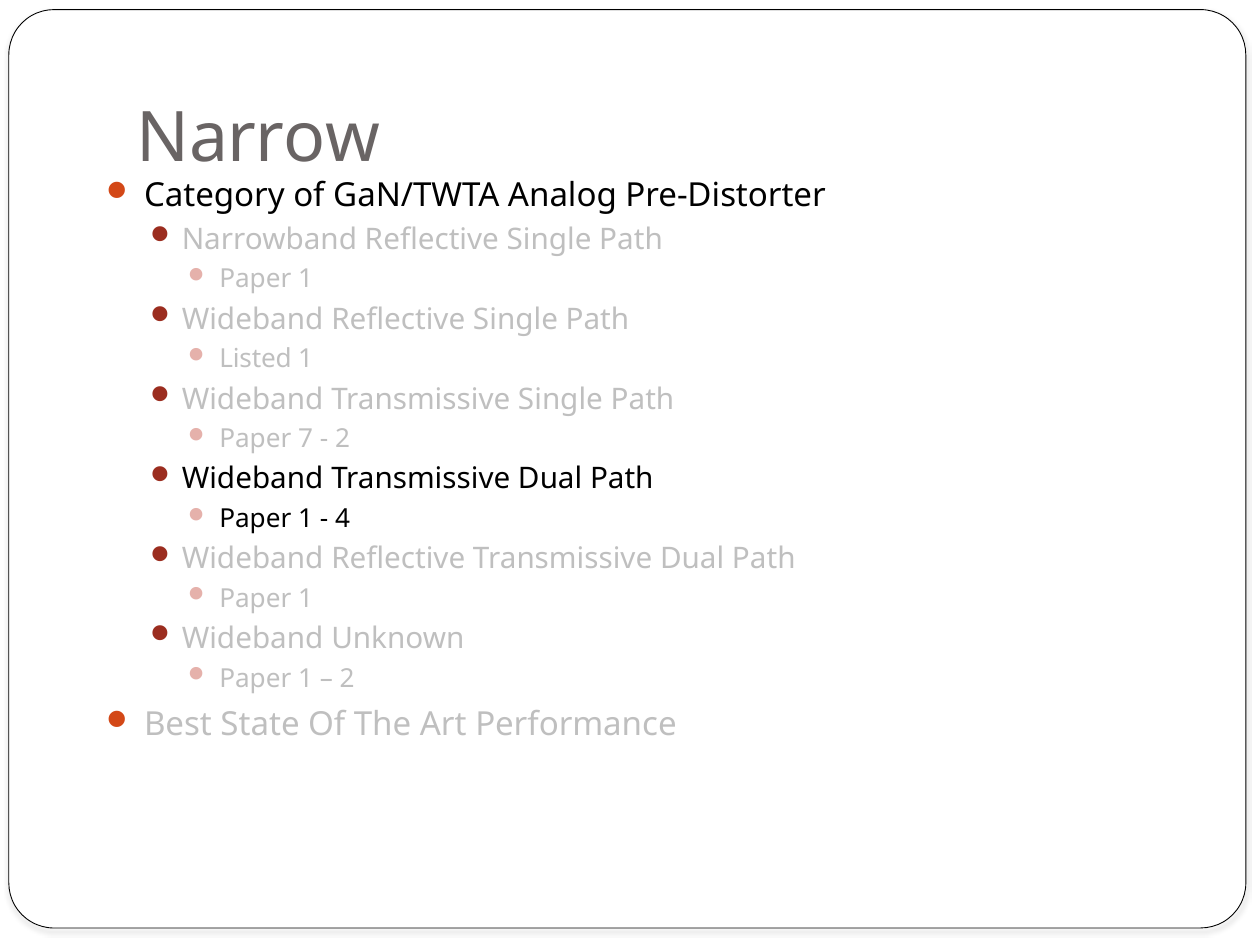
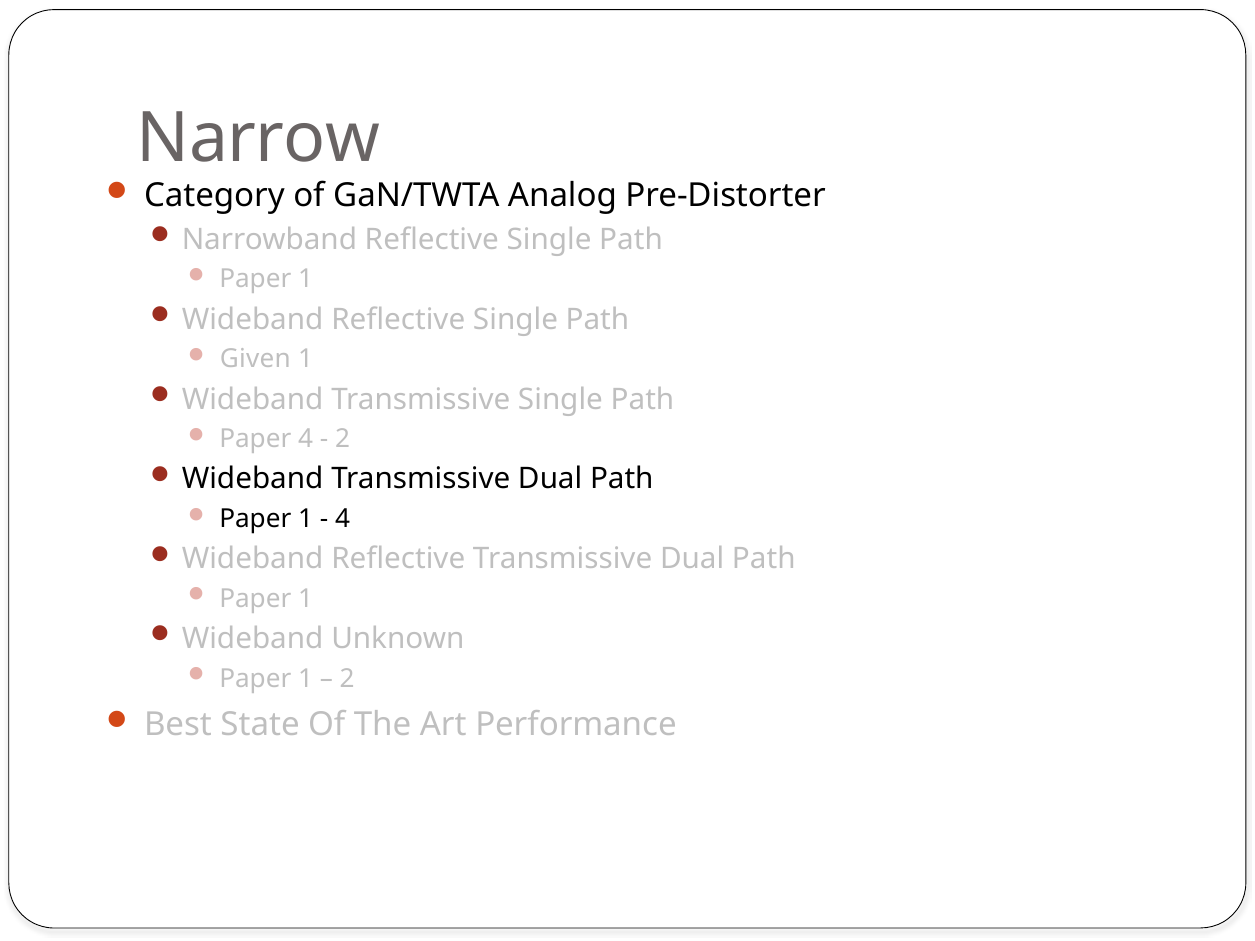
Listed: Listed -> Given (255, 359)
Paper 7: 7 -> 4 (306, 439)
